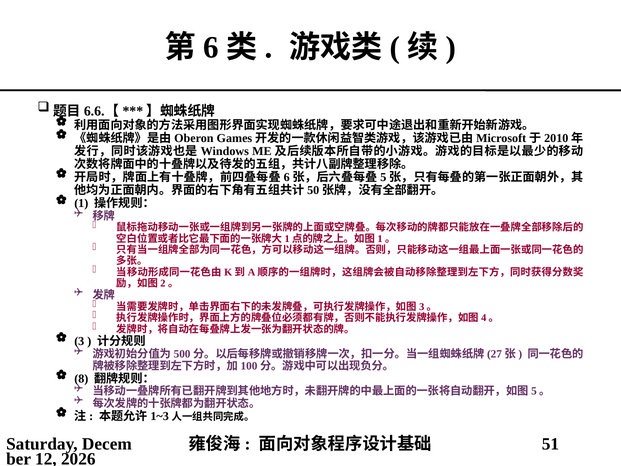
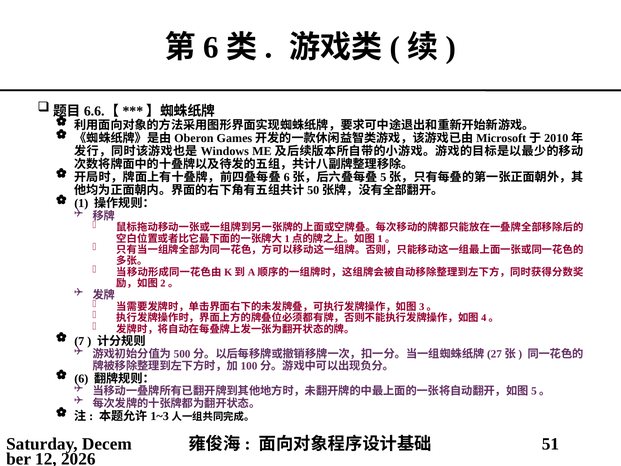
3: 3 -> 7 (79, 341)
8: 8 -> 6 (81, 379)
